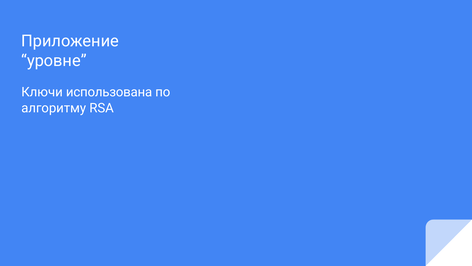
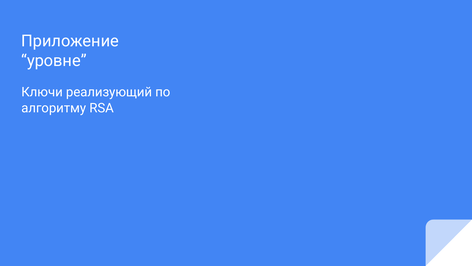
использована: использована -> реализующий (109, 92)
